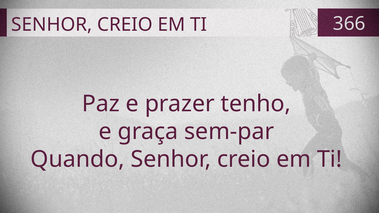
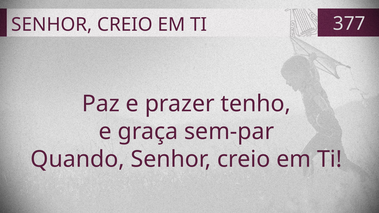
366: 366 -> 377 (349, 24)
